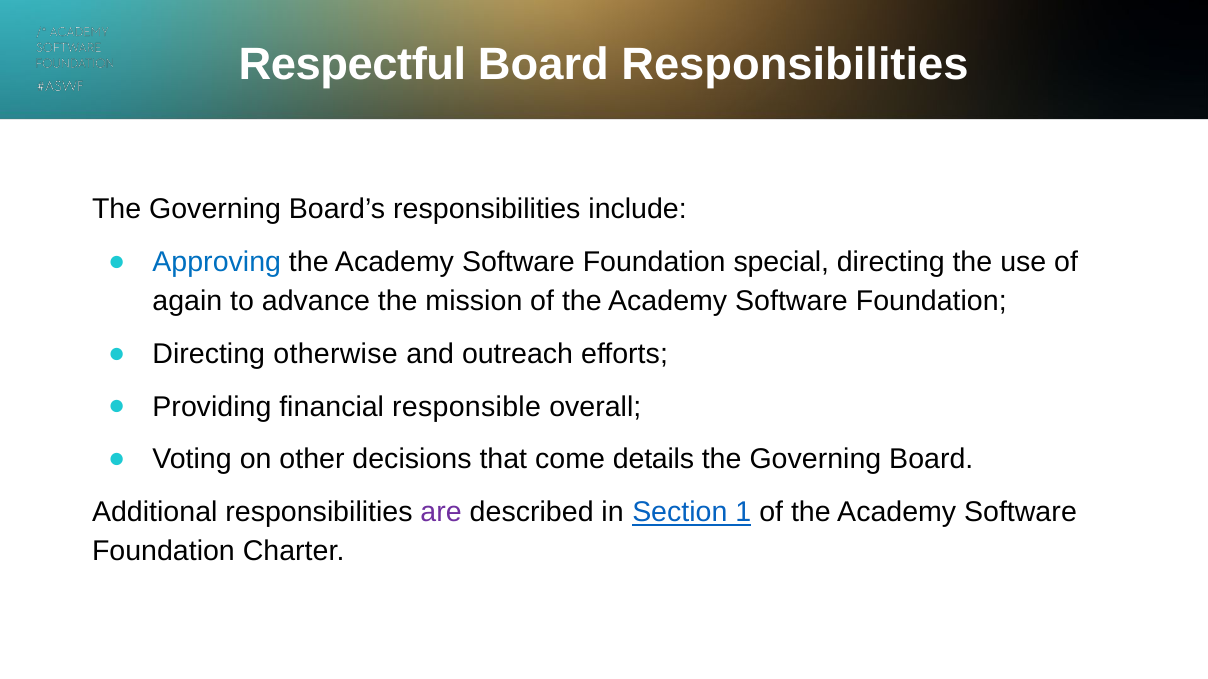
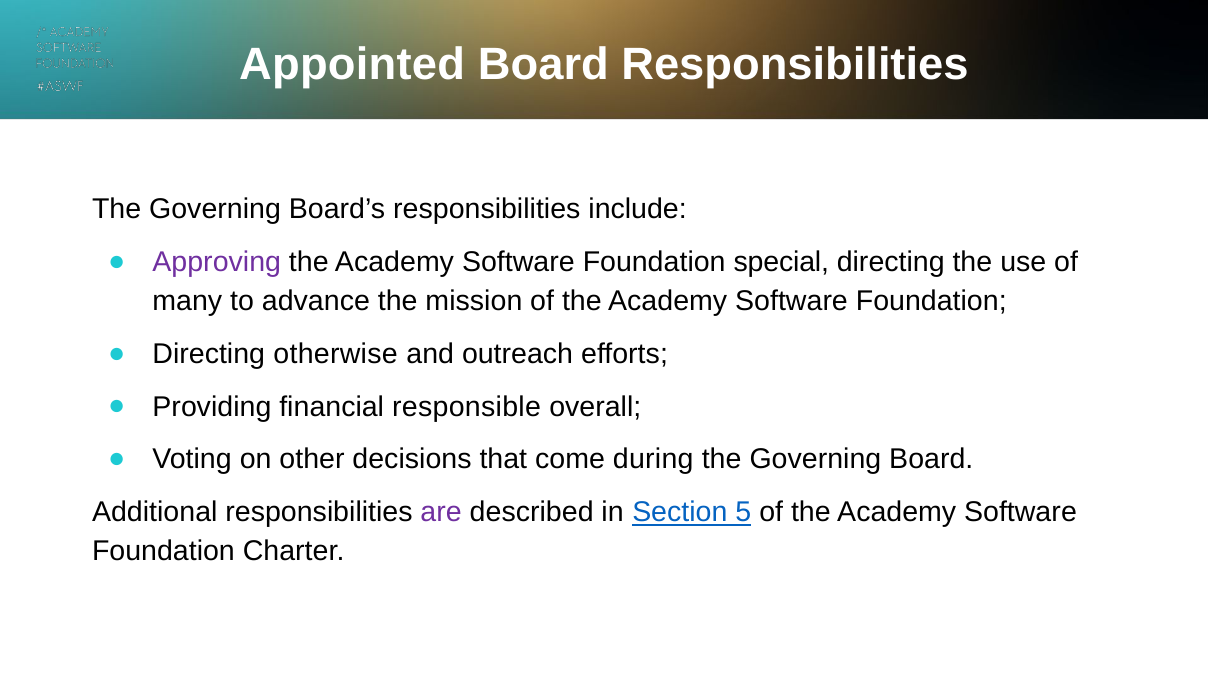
Respectful: Respectful -> Appointed (352, 65)
Approving colour: blue -> purple (217, 262)
again: again -> many (187, 302)
details: details -> during (653, 460)
1: 1 -> 5 (743, 513)
